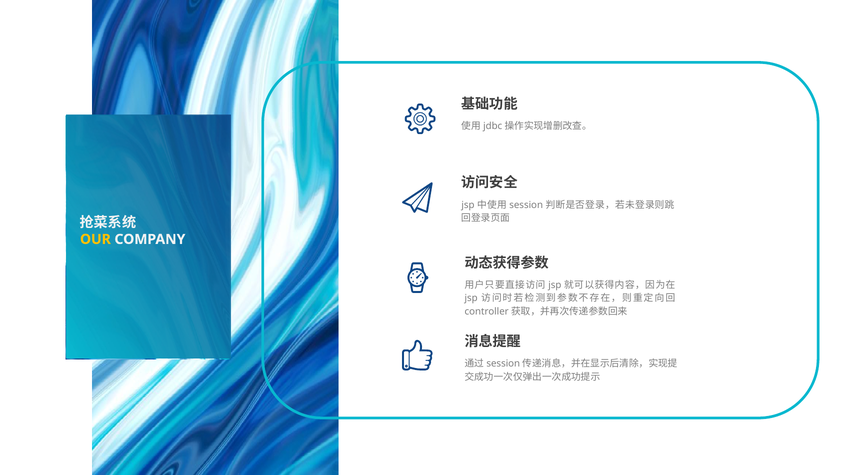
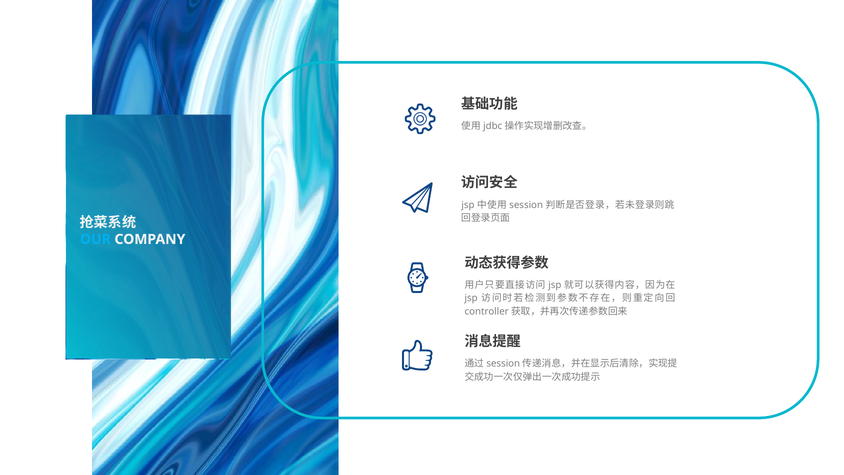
OUR colour: yellow -> light blue (95, 239)
